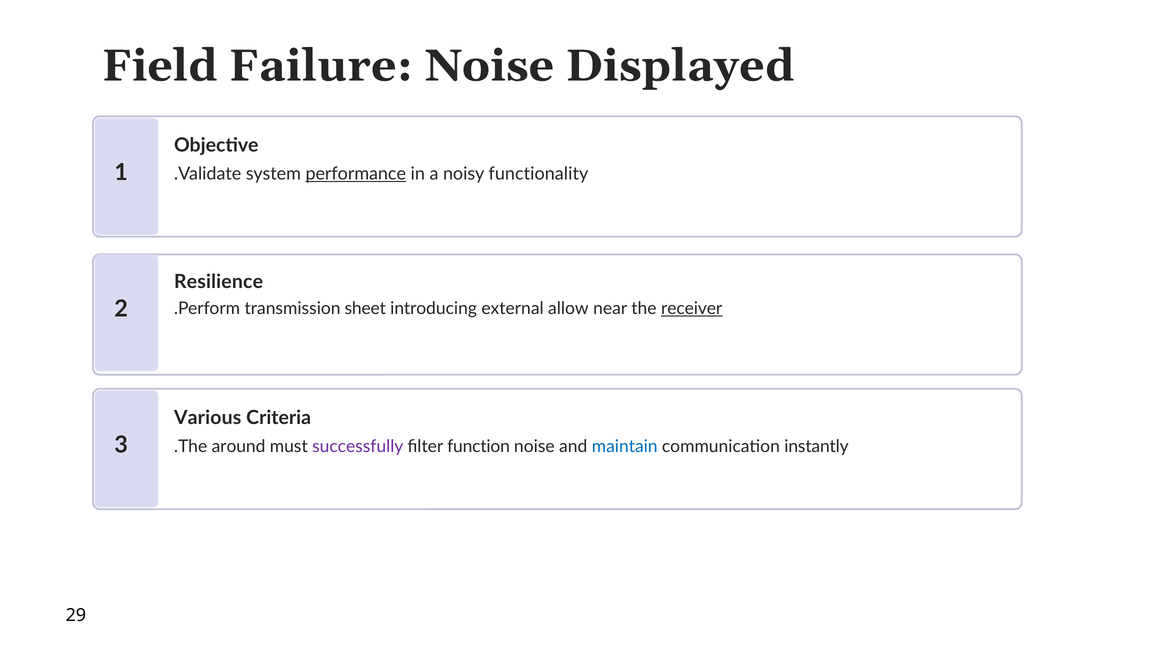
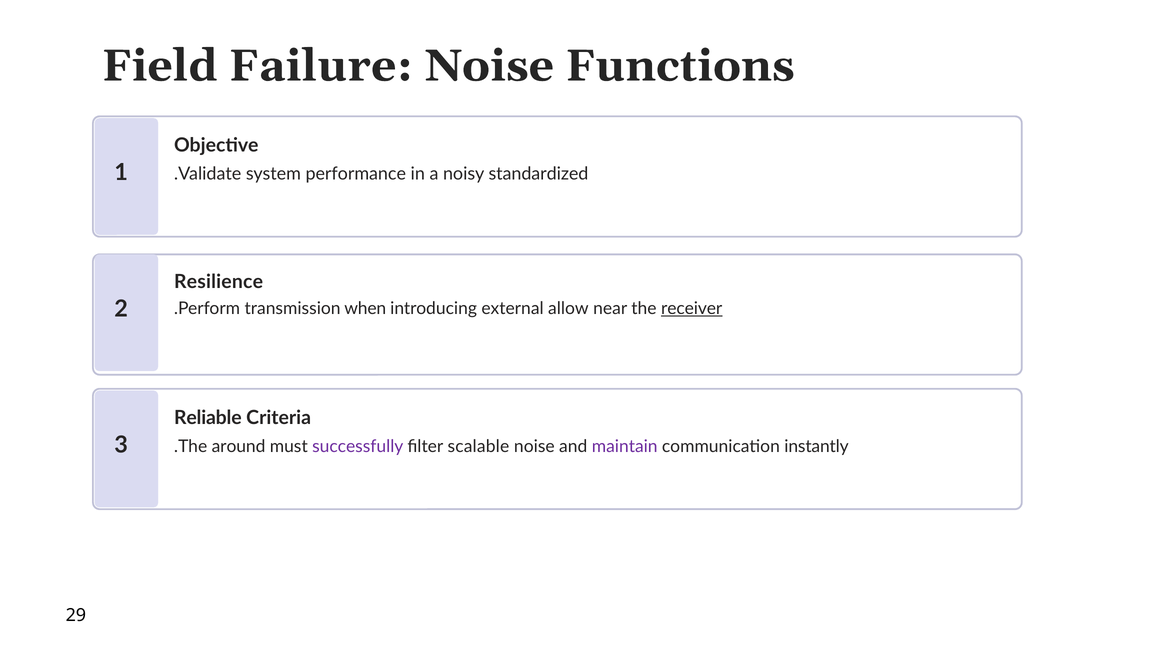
Displayed: Displayed -> Functions (680, 66)
performance underline: present -> none (356, 174)
functionality: functionality -> standardized (538, 174)
sheet: sheet -> when (365, 309)
Various: Various -> Reliable (208, 418)
function: function -> scalable (478, 446)
maintain colour: blue -> purple (625, 446)
